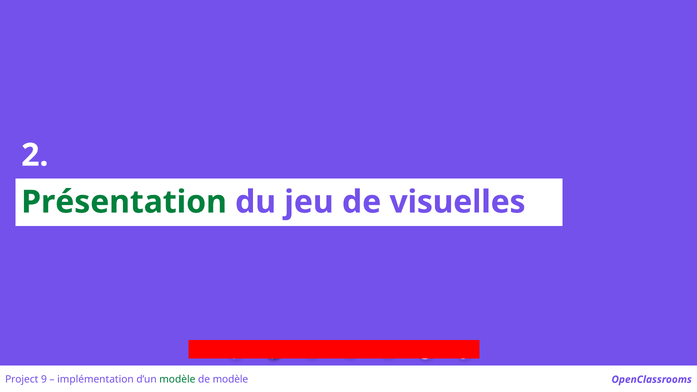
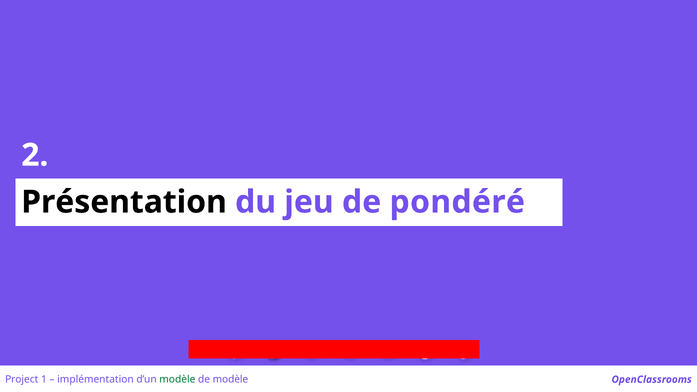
Présentation colour: green -> black (124, 202)
visuelles: visuelles -> pondéré (457, 202)
9: 9 -> 1 (44, 380)
